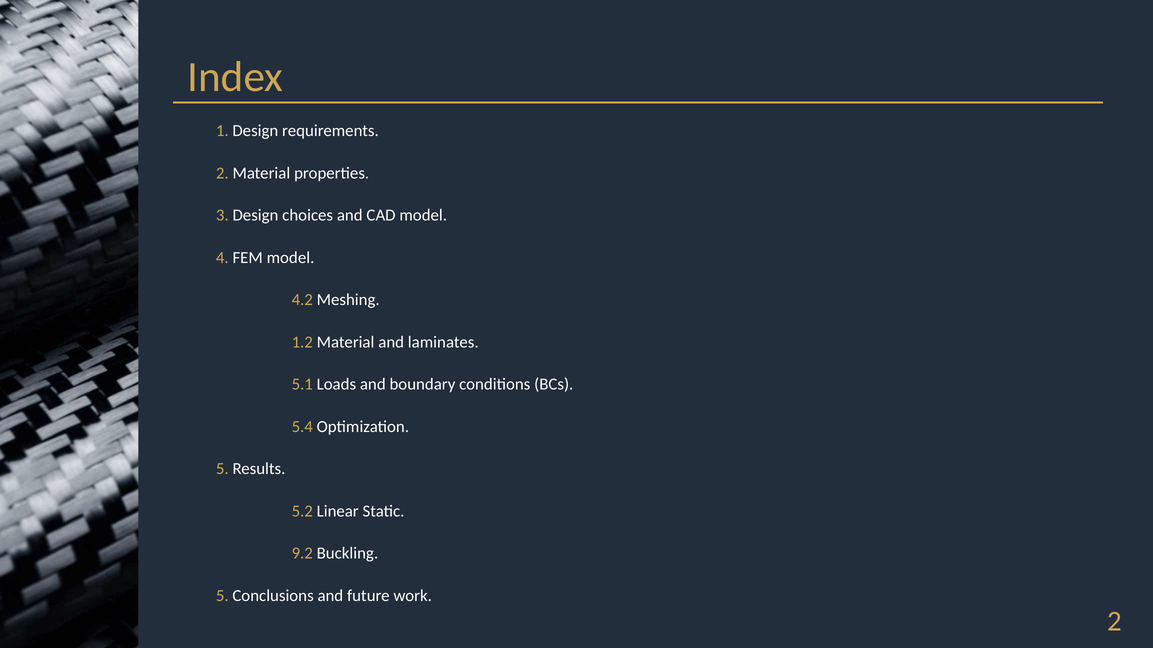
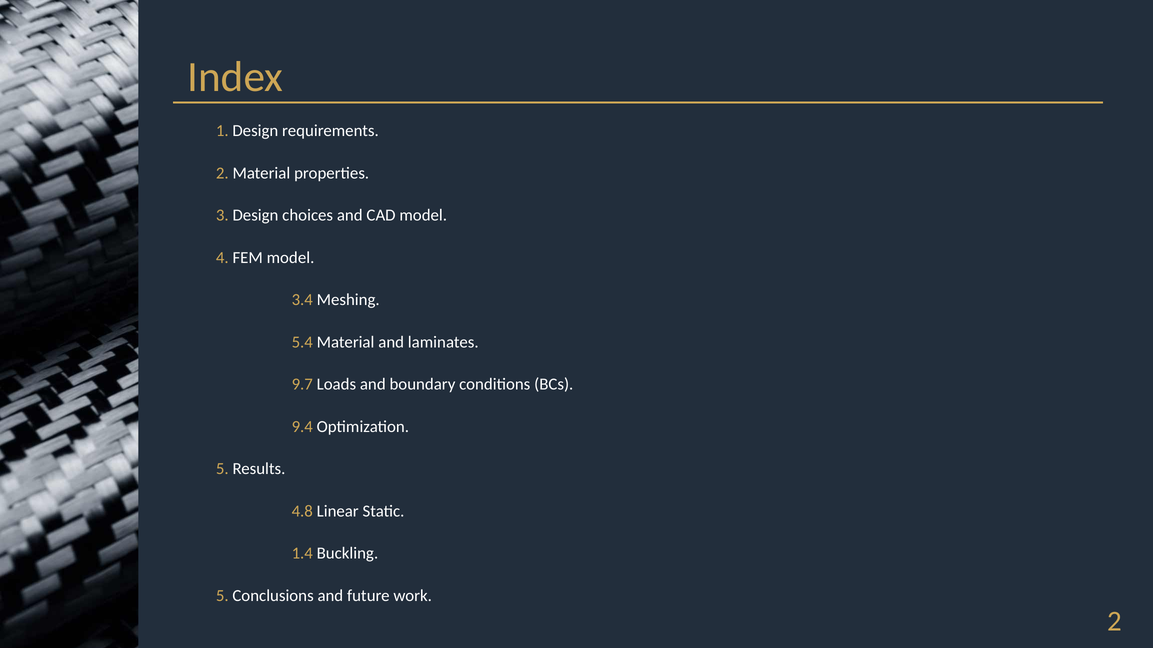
4.2: 4.2 -> 3.4 (302, 300)
1.2: 1.2 -> 5.4 (302, 342)
5.1: 5.1 -> 9.7 (302, 385)
5.4: 5.4 -> 9.4 (302, 427)
5.2: 5.2 -> 4.8 (302, 511)
9.2: 9.2 -> 1.4 (302, 554)
